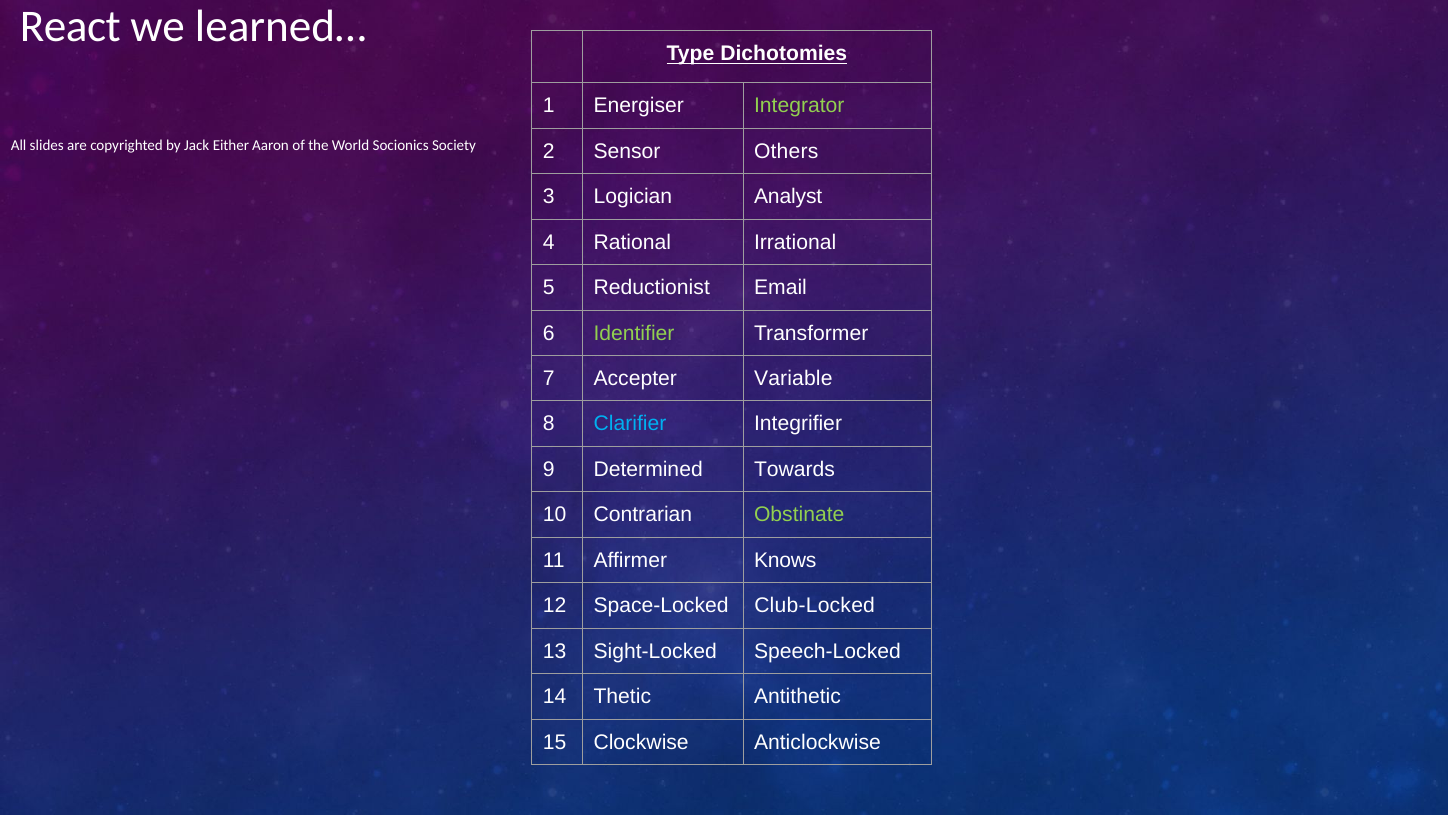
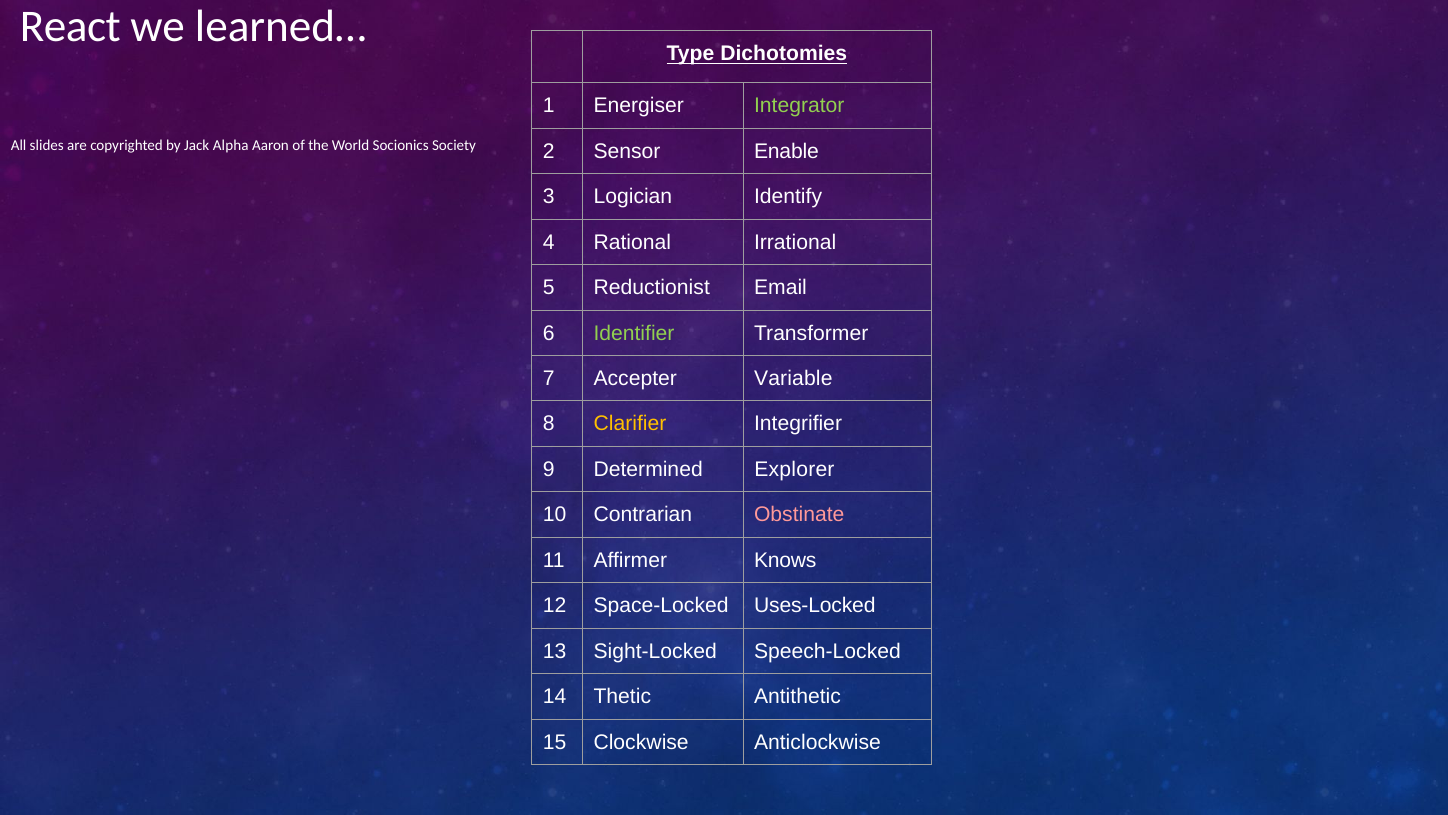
Either: Either -> Alpha (231, 146)
Others: Others -> Enable (786, 151)
Analyst: Analyst -> Identify (788, 197)
Clarifier colour: light blue -> yellow (630, 424)
Towards: Towards -> Explorer (794, 469)
Obstinate colour: light green -> pink (799, 515)
Club-Locked: Club-Locked -> Uses-Locked (815, 605)
